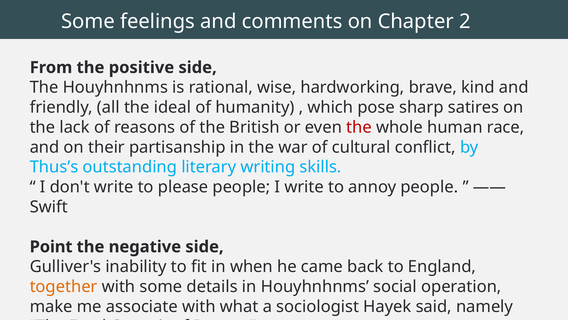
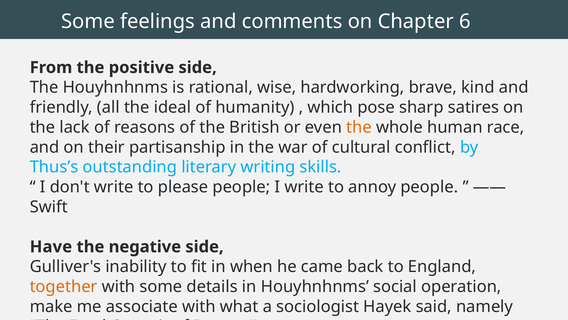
2: 2 -> 6 (465, 22)
the colour: red -> orange (359, 127)
Point: Point -> Have (51, 246)
